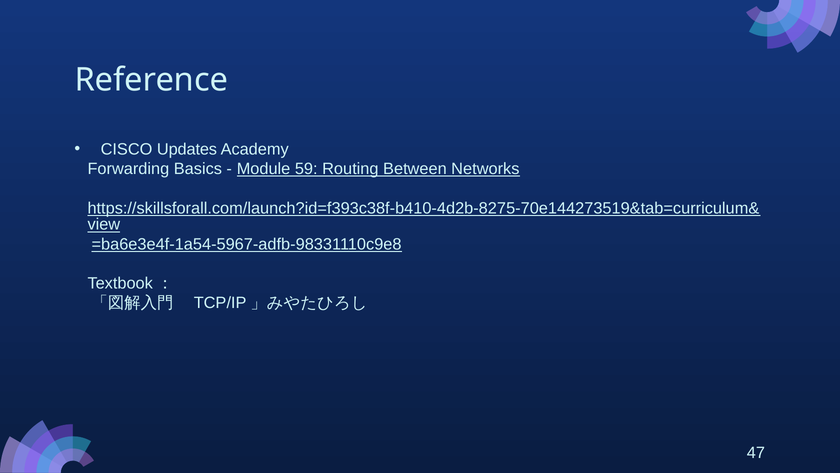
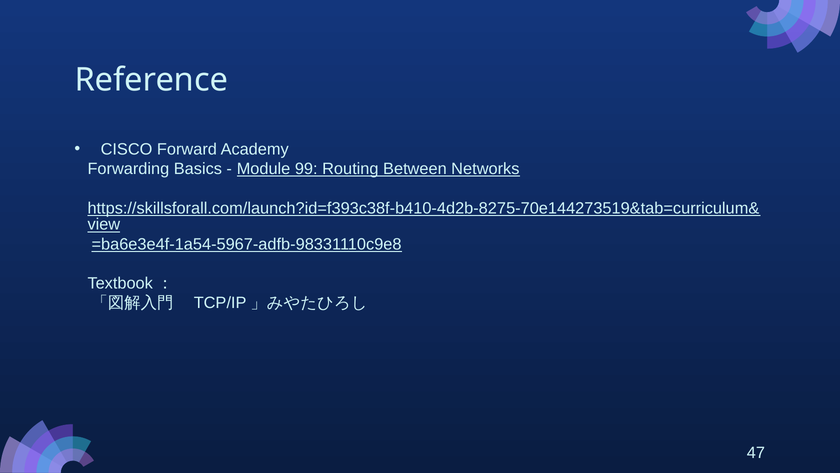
Updates: Updates -> Forward (187, 149)
59: 59 -> 99 (306, 169)
